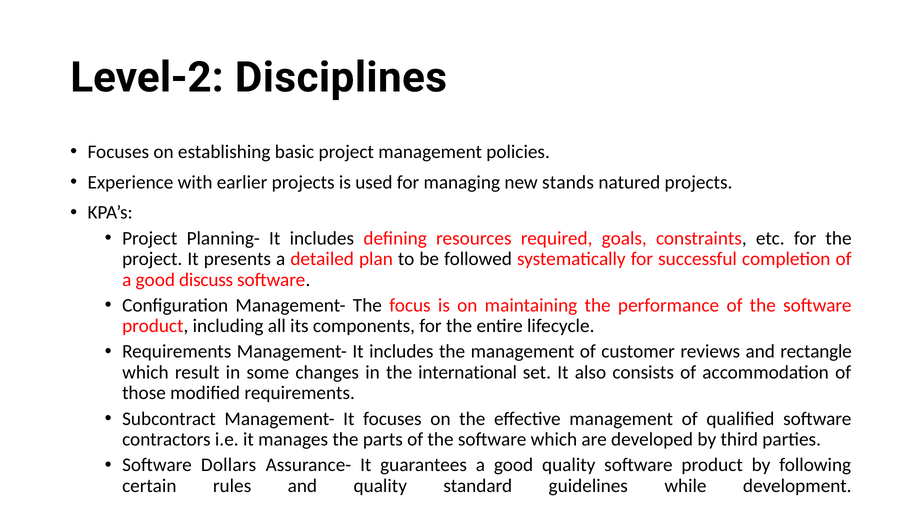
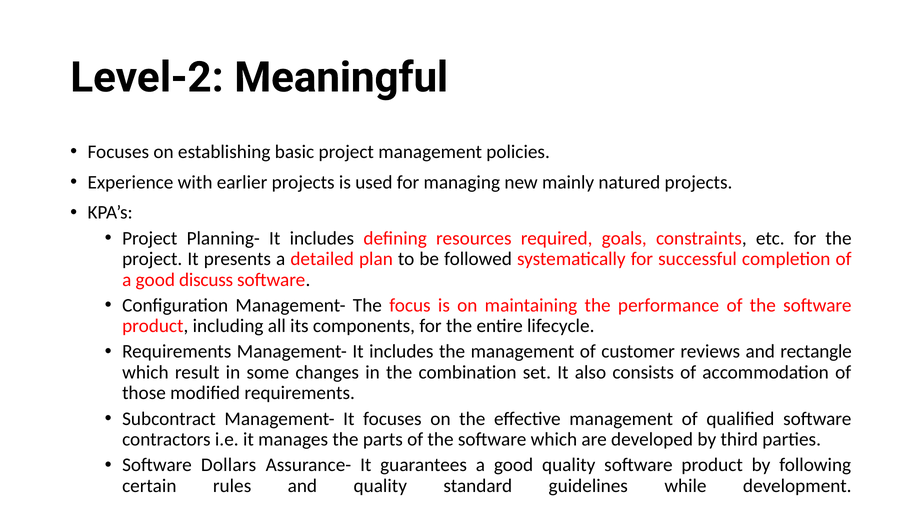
Disciplines: Disciplines -> Meaningful (341, 77)
stands: stands -> mainly (568, 182)
international: international -> combination (468, 372)
